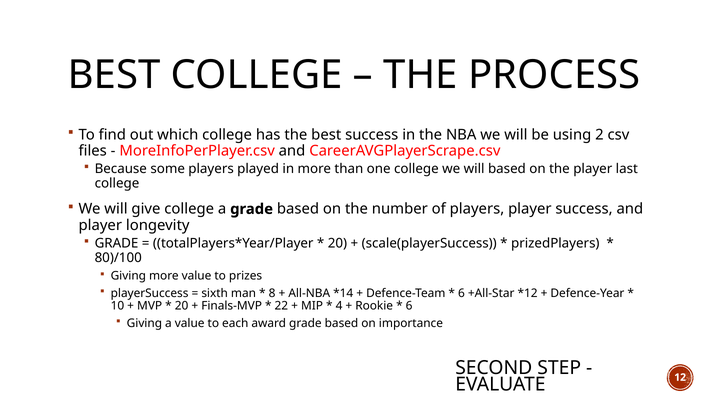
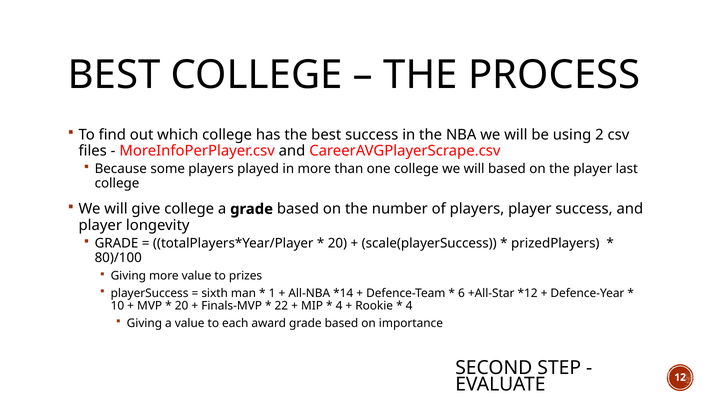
8: 8 -> 1 (272, 293)
6: 6 -> 4 (409, 306)
